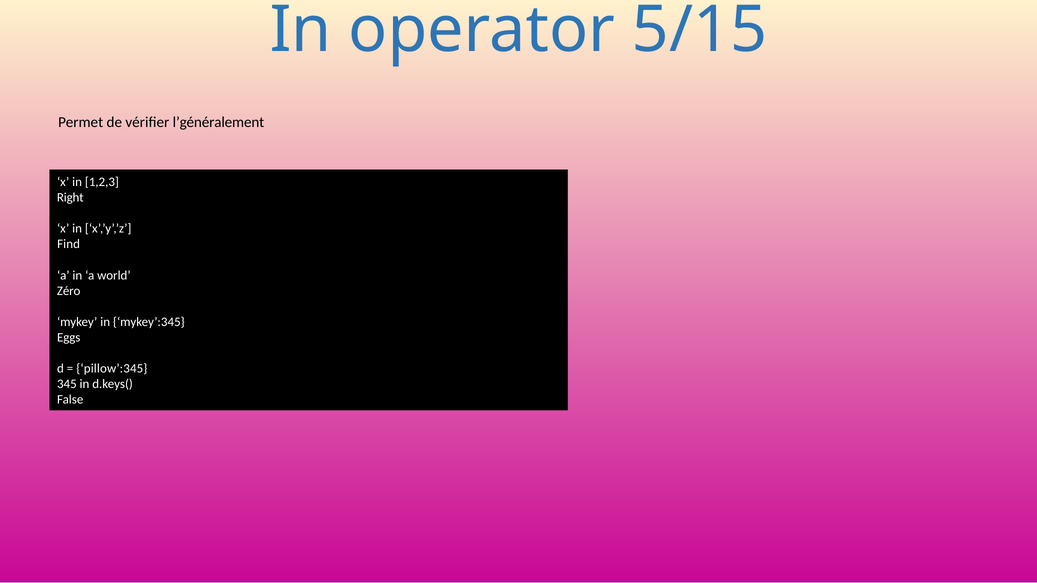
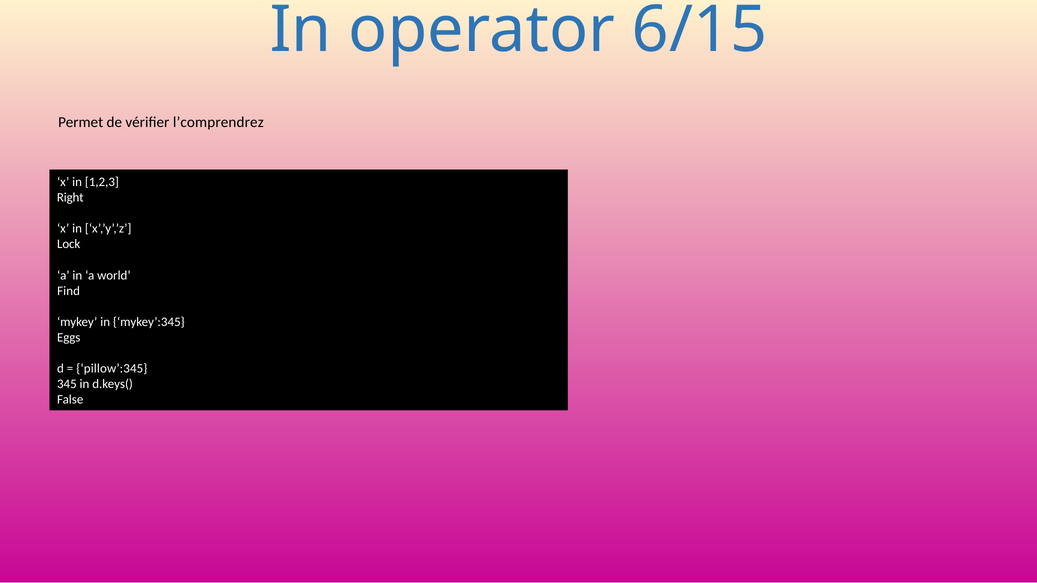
5/15: 5/15 -> 6/15 (700, 30)
l’généralement: l’généralement -> l’comprendrez (218, 122)
Find: Find -> Lock (69, 244)
Zéro: Zéro -> Find (69, 291)
